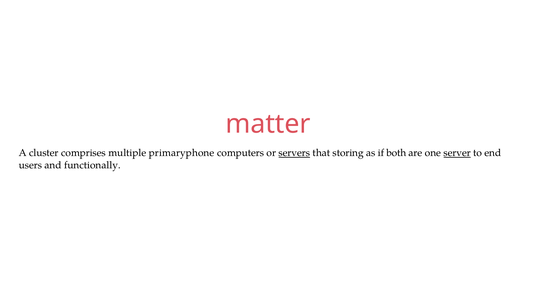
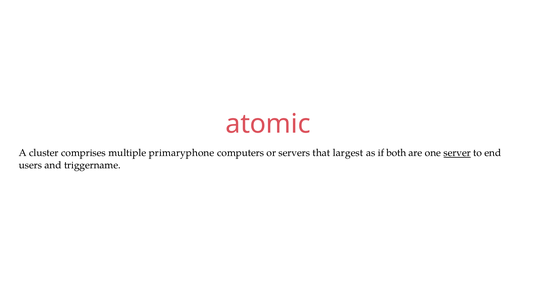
matter: matter -> atomic (268, 124)
servers underline: present -> none (294, 153)
storing: storing -> largest (348, 153)
functionally: functionally -> triggername (92, 165)
